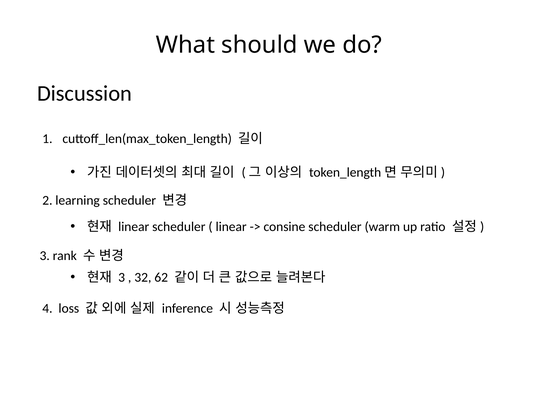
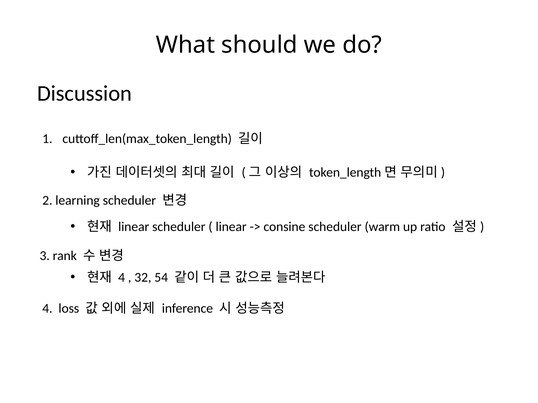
3: 3 -> 4 (122, 278)
62: 62 -> 54 (161, 278)
